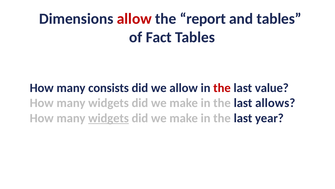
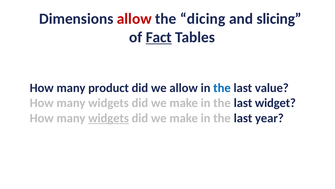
report: report -> dicing (203, 19)
and tables: tables -> slicing (279, 19)
Fact underline: none -> present (159, 37)
consists: consists -> product (109, 88)
the colour: red -> blue (222, 88)
allows: allows -> widget (275, 103)
